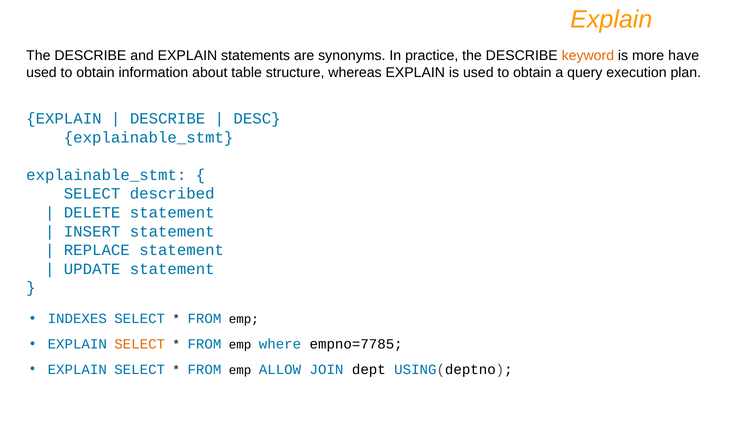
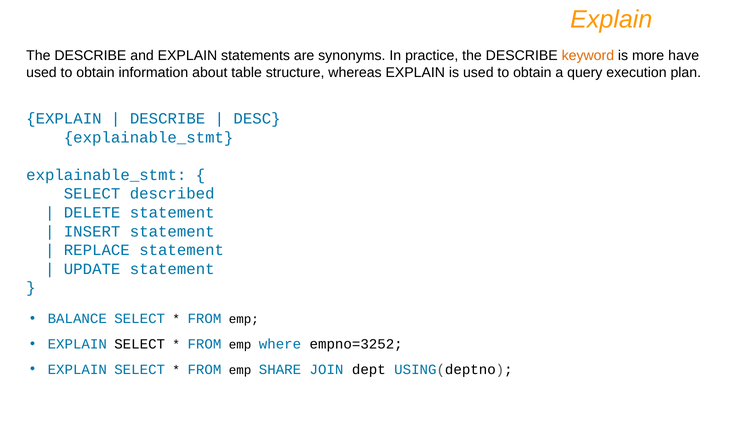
INDEXES: INDEXES -> BALANCE (77, 319)
SELECT colour: orange -> black (140, 344)
empno=7785: empno=7785 -> empno=3252 (356, 344)
ALLOW: ALLOW -> SHARE (280, 370)
